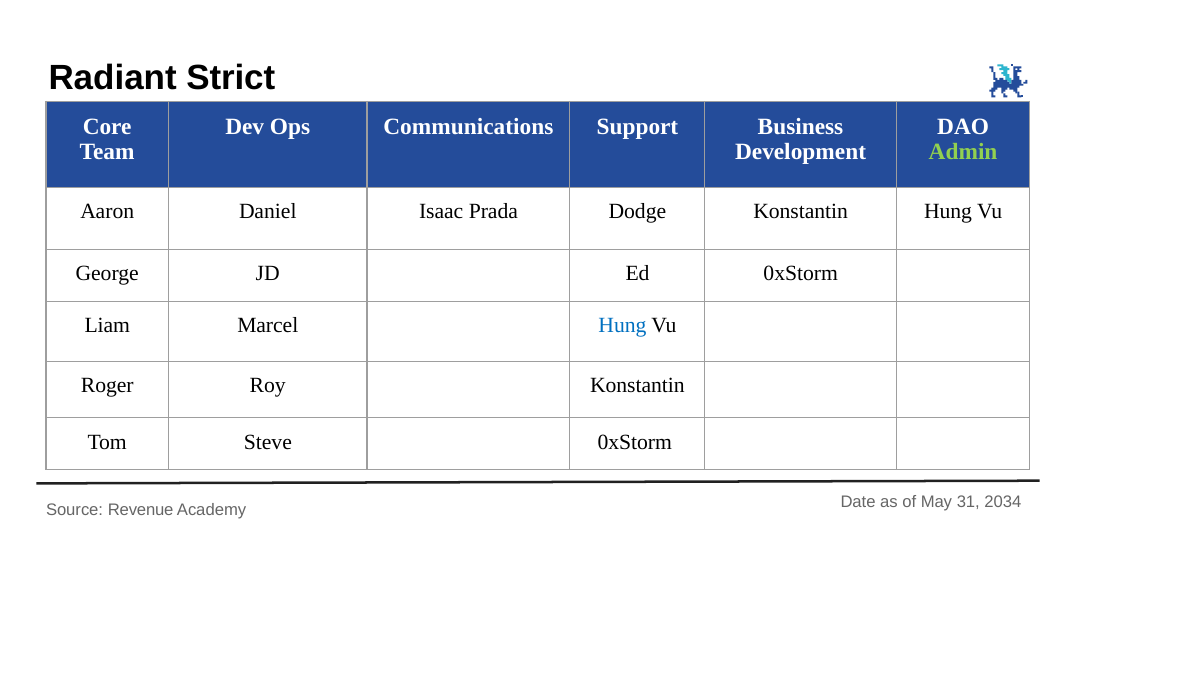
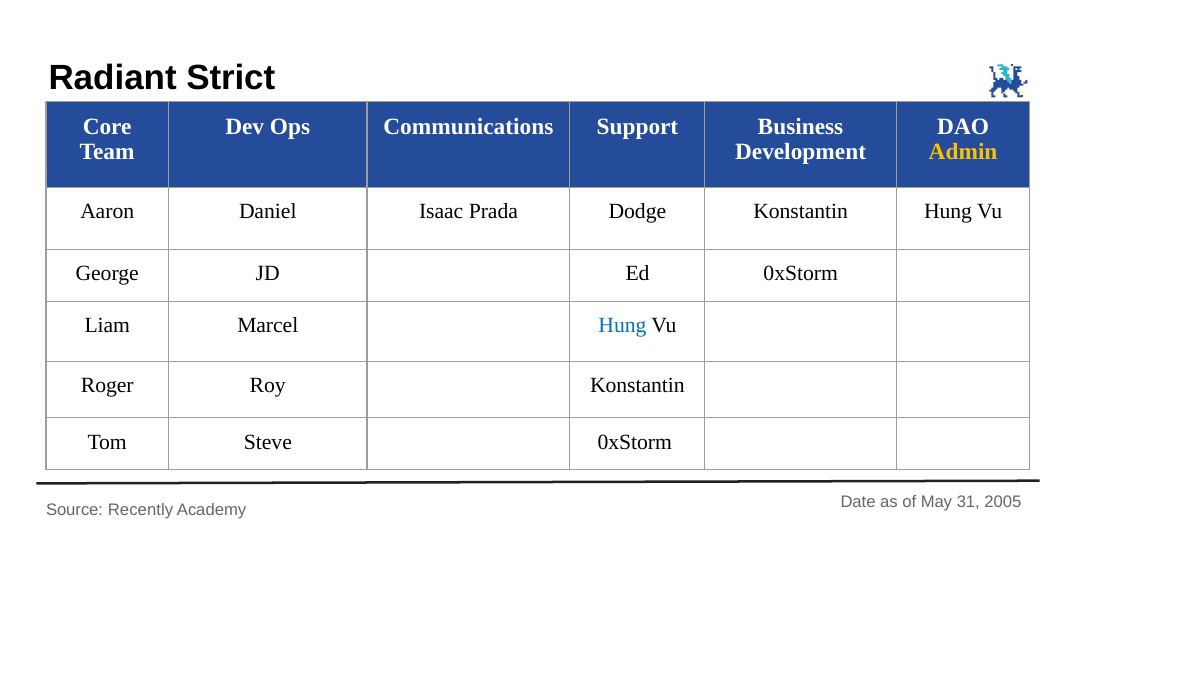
Admin colour: light green -> yellow (963, 152)
Revenue: Revenue -> Recently (141, 510)
2034: 2034 -> 2005 (1003, 502)
